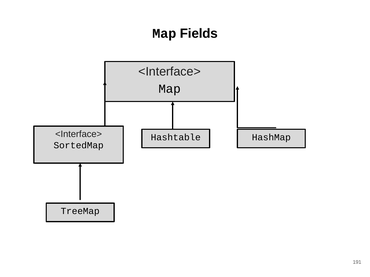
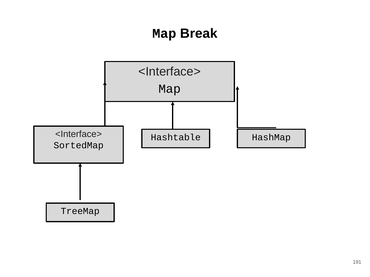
Fields: Fields -> Break (199, 33)
